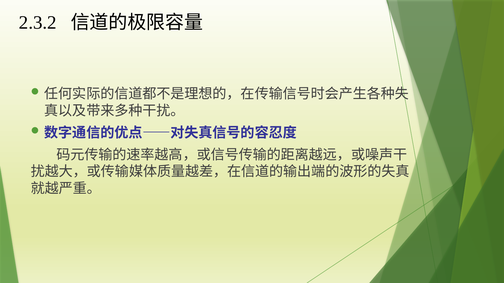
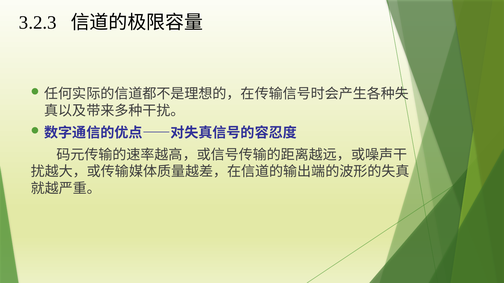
2.3.2: 2.3.2 -> 3.2.3 (38, 23)
